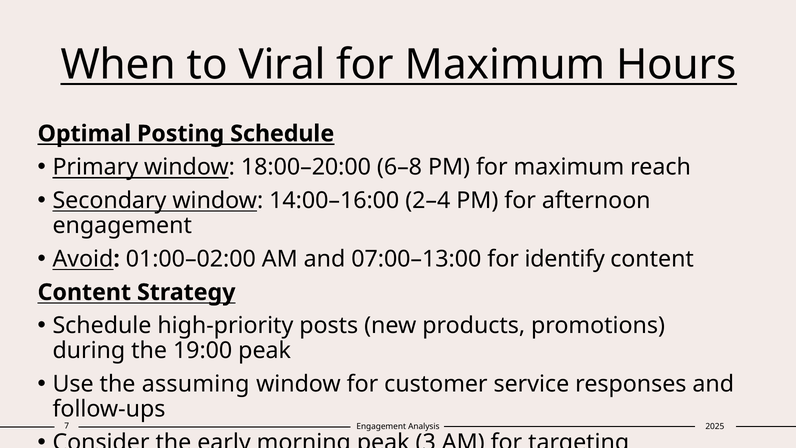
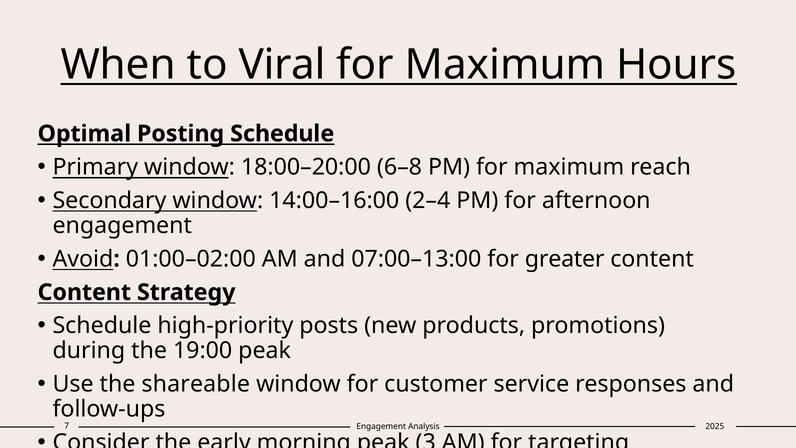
identify: identify -> greater (565, 259)
assuming: assuming -> shareable (196, 384)
